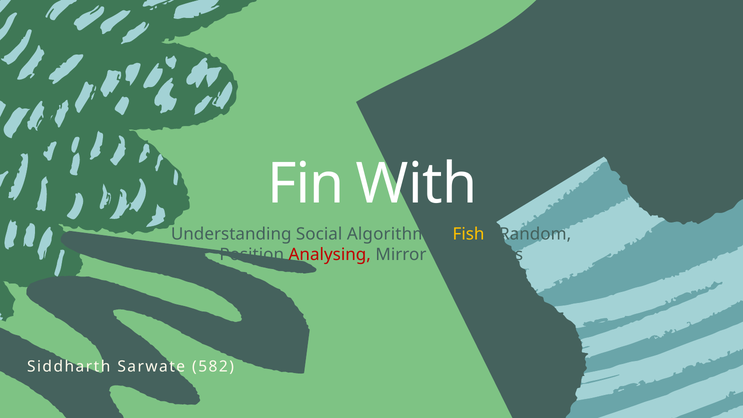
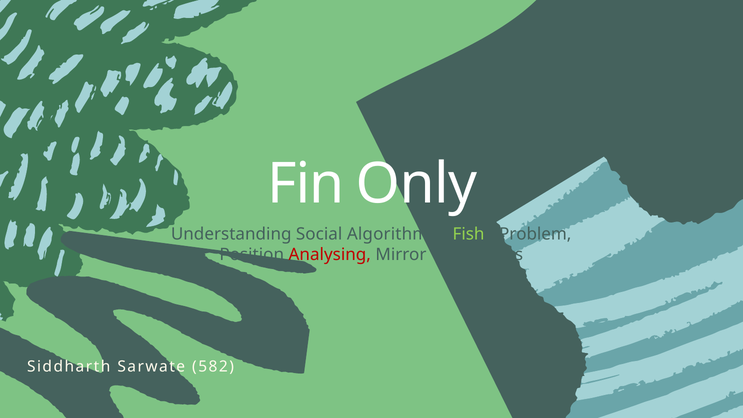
With: With -> Only (417, 184)
Fish colour: yellow -> light green (469, 234)
Random: Random -> Problem (535, 234)
